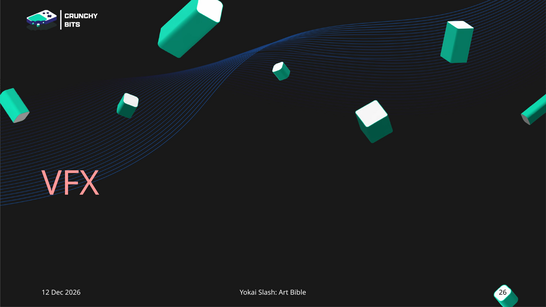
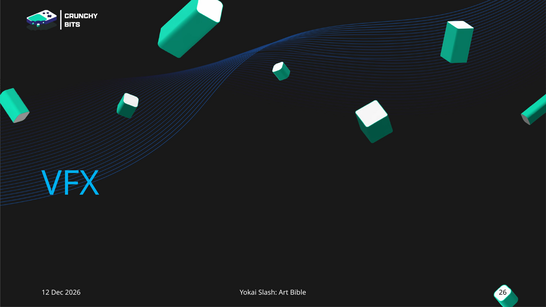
VFX colour: pink -> light blue (70, 184)
